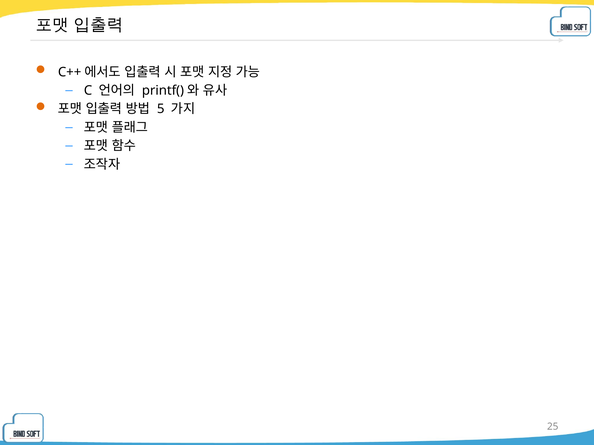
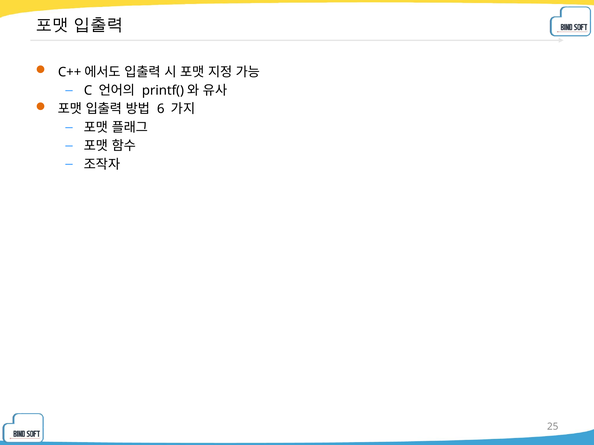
5: 5 -> 6 (161, 109)
